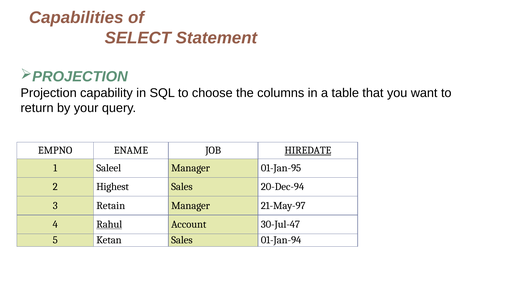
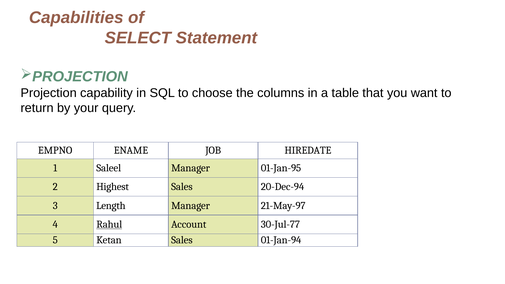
HIREDATE underline: present -> none (308, 150)
Retain: Retain -> Length (111, 206)
30-Jul-47: 30-Jul-47 -> 30-Jul-77 (280, 224)
